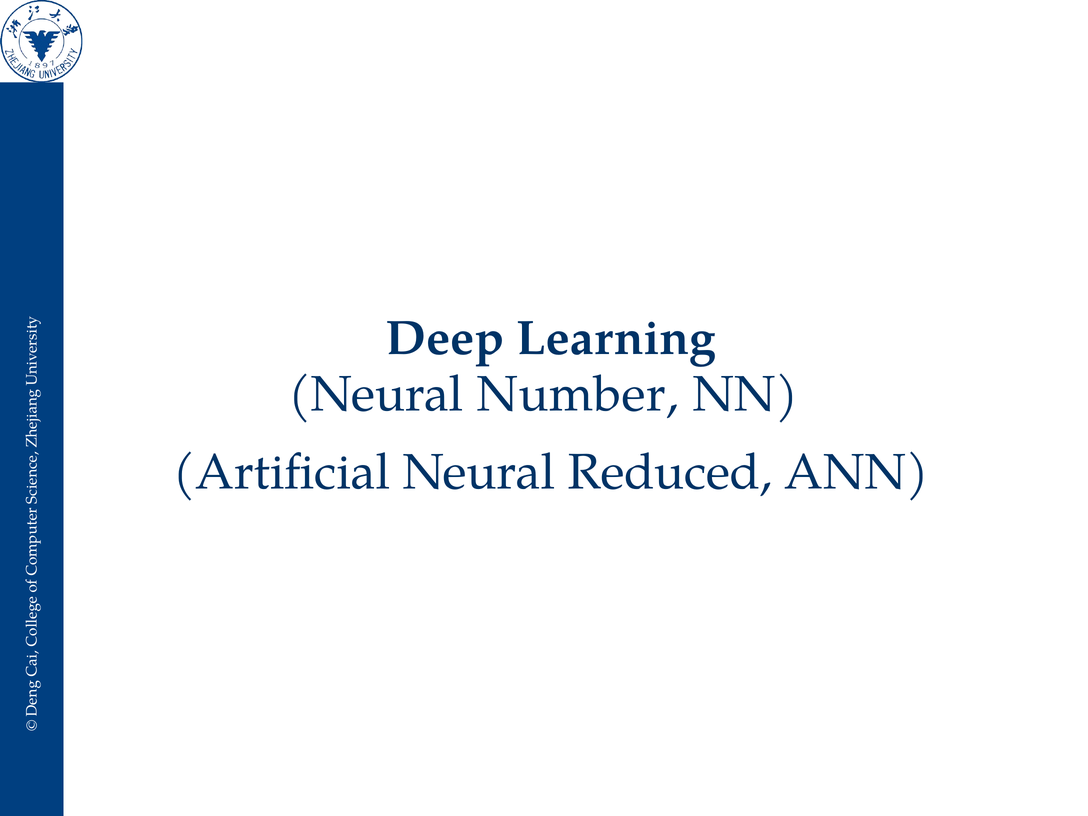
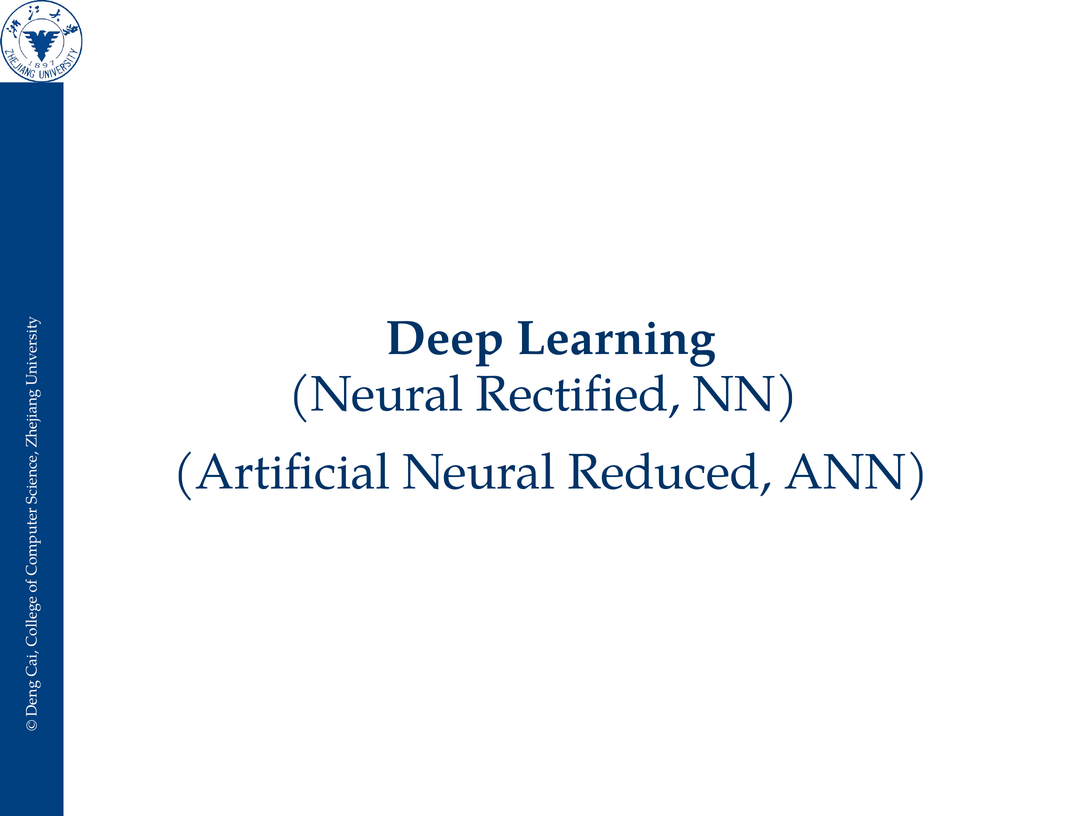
Number: Number -> Rectified (578, 394)
